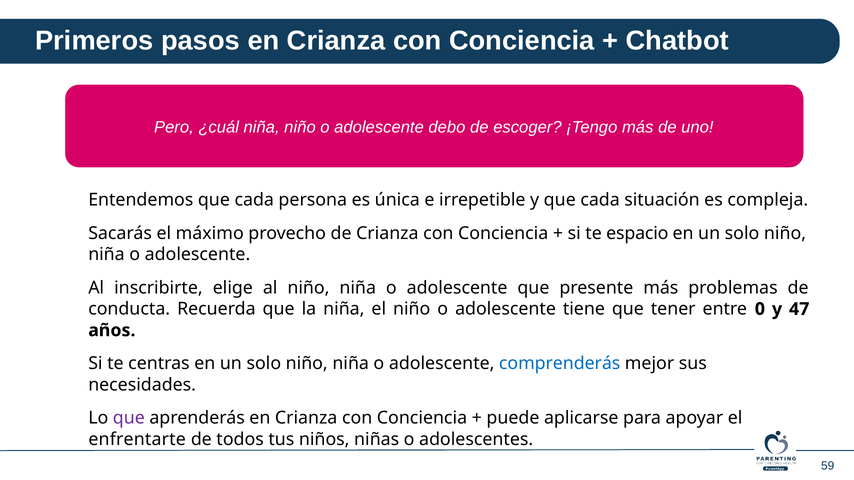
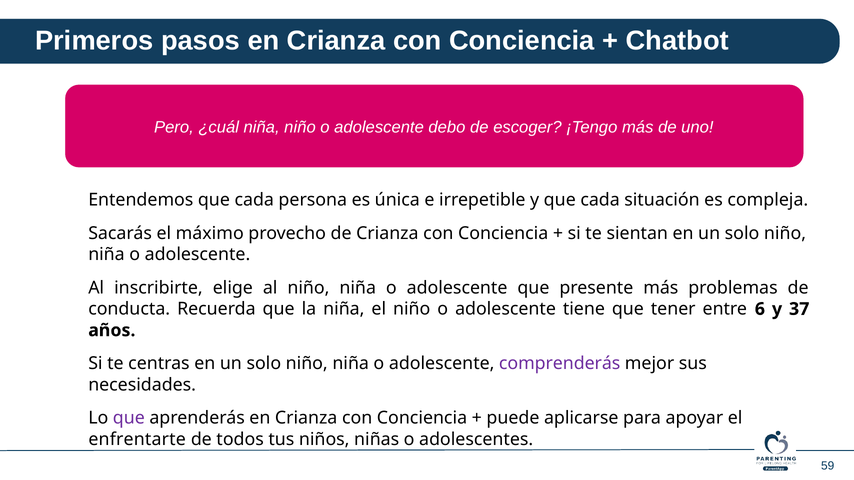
espacio: espacio -> sientan (637, 233)
0: 0 -> 6 (760, 309)
47: 47 -> 37 (799, 309)
comprenderás colour: blue -> purple (560, 364)
